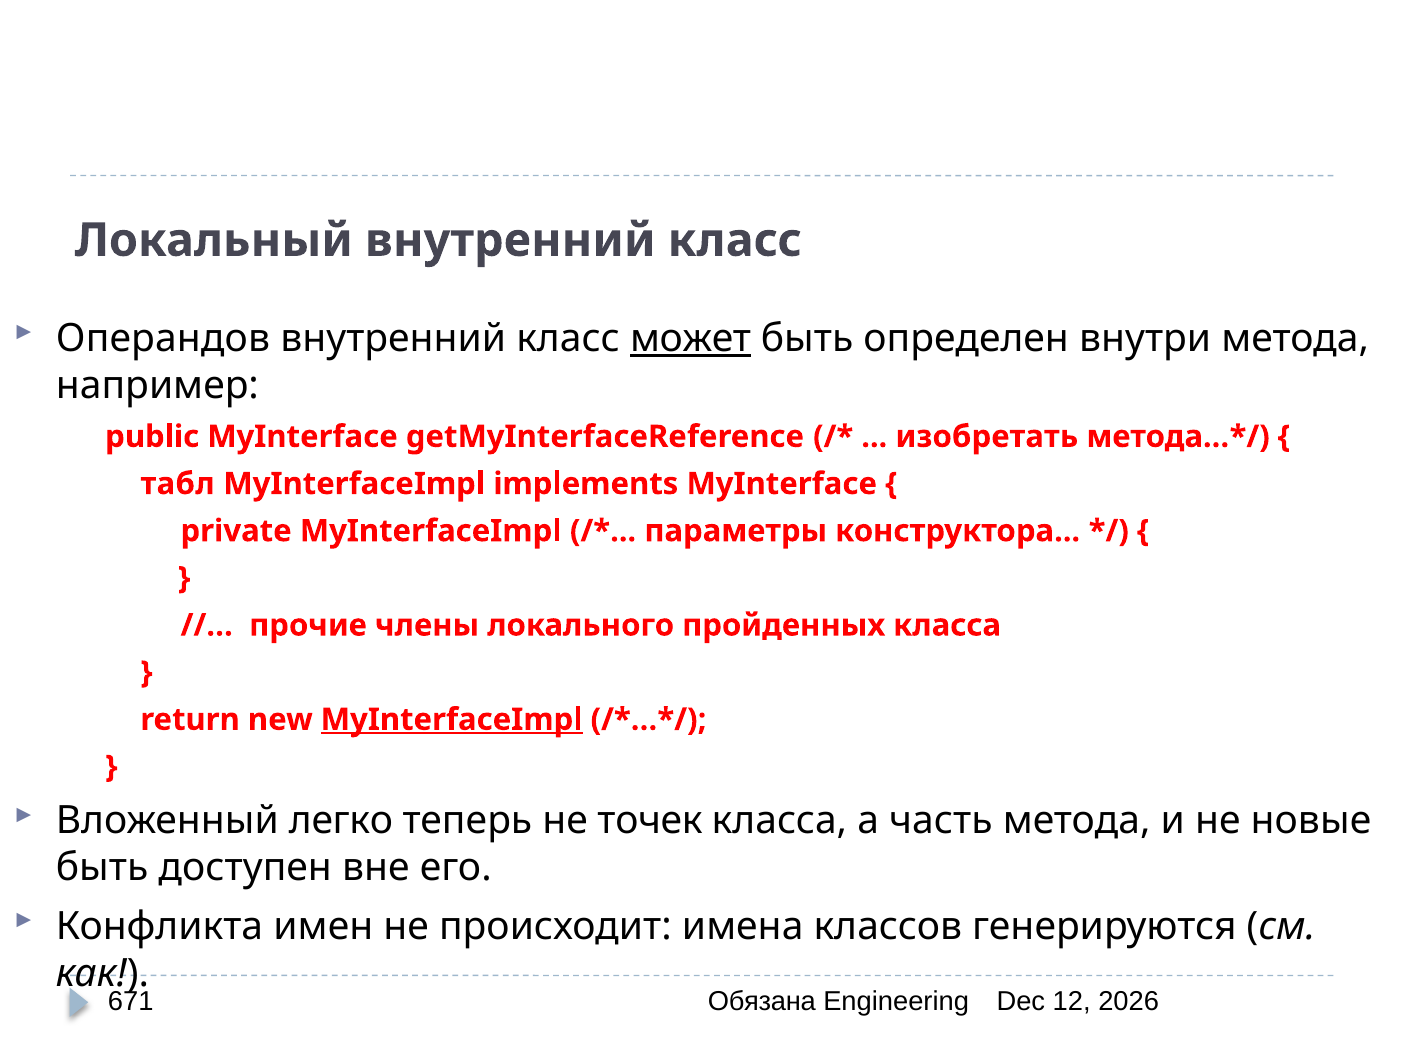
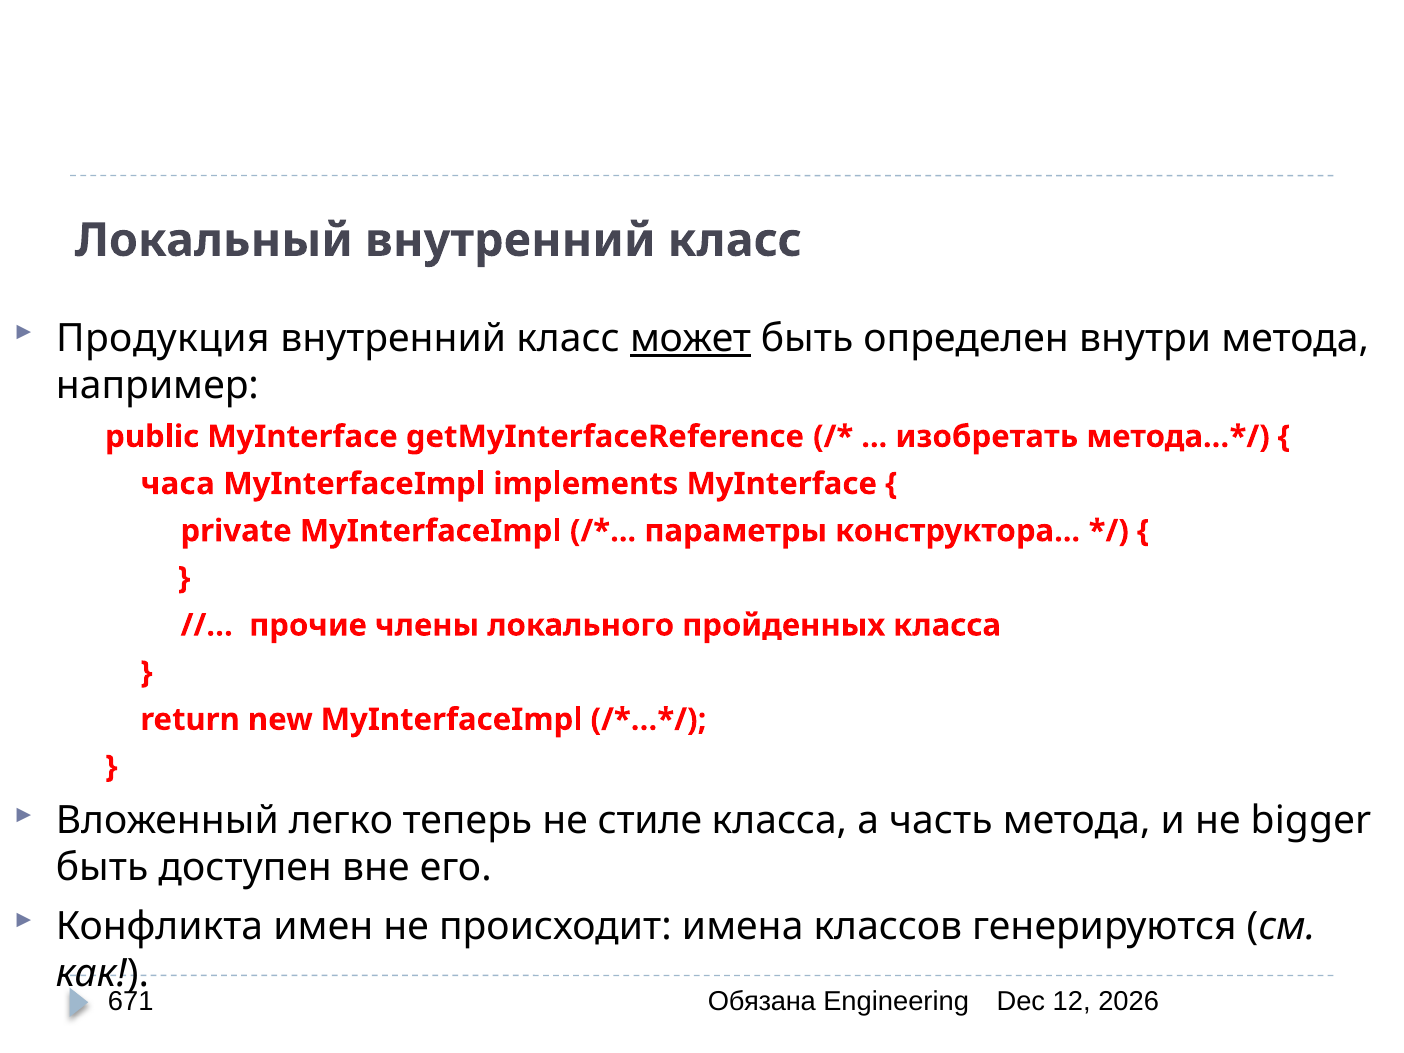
Операндов: Операндов -> Продукция (163, 339)
табл: табл -> часа (178, 484)
MyInterfaceImpl underline: present -> none (452, 720)
точек: точек -> стиле (650, 821)
новые: новые -> bigger (1311, 821)
